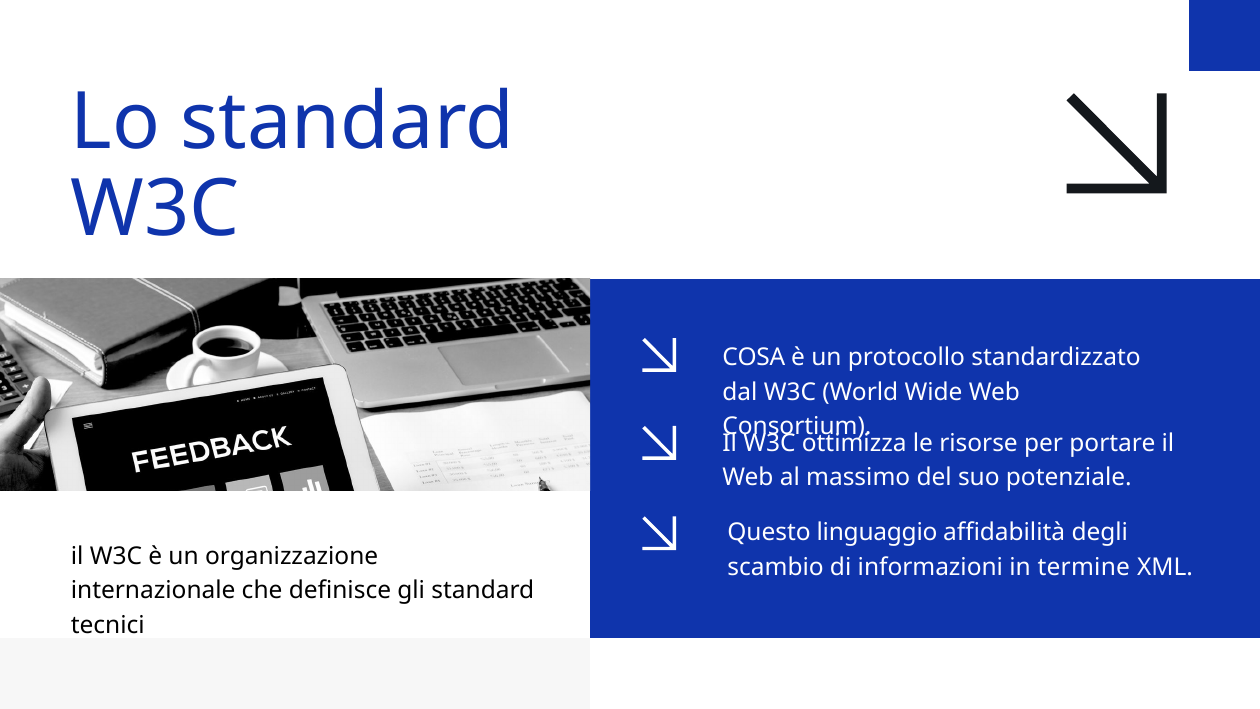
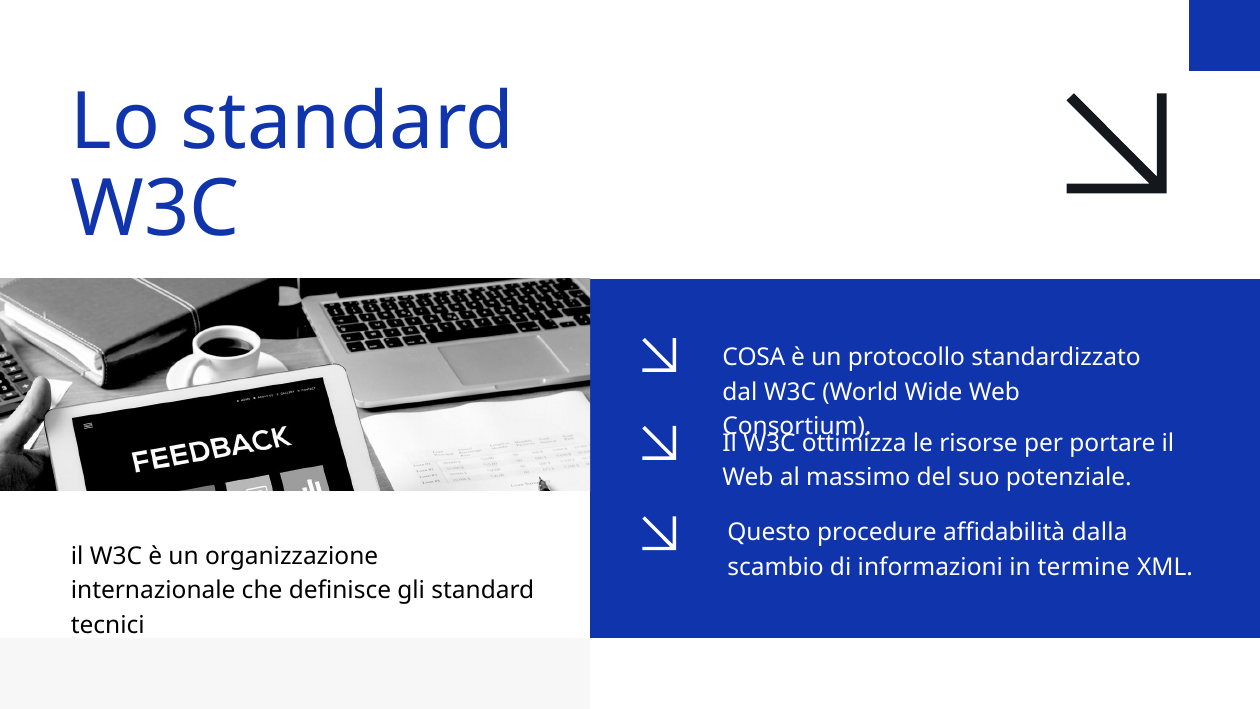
linguaggio: linguaggio -> procedure (877, 533)
degli: degli -> dalla (1100, 533)
